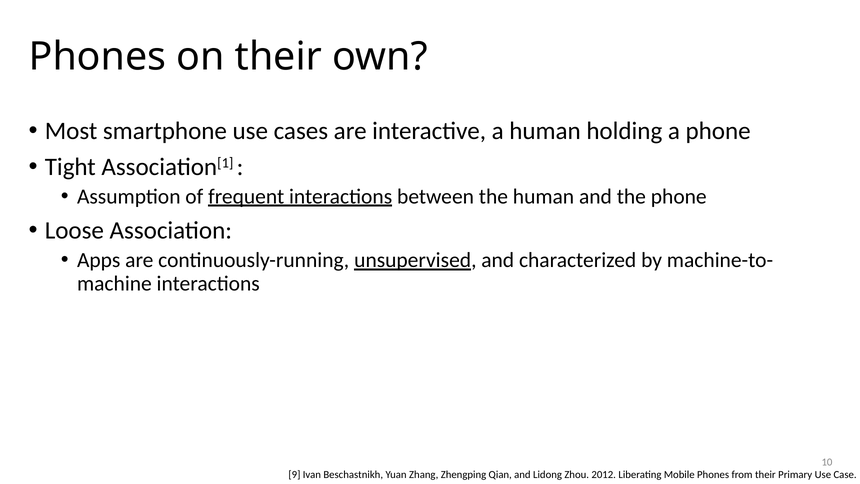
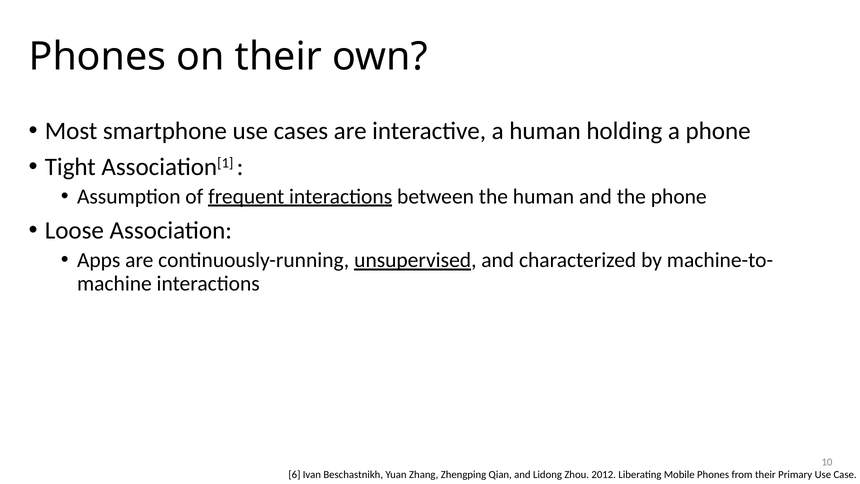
9: 9 -> 6 (294, 475)
